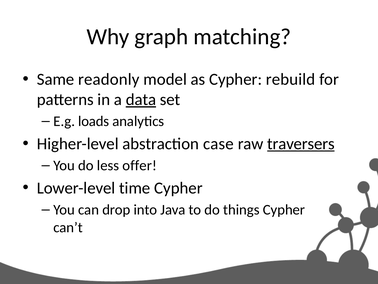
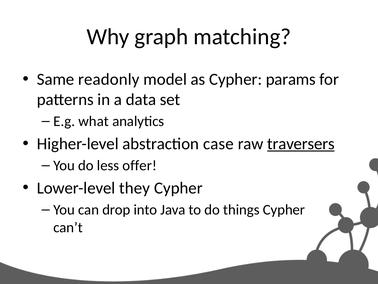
rebuild: rebuild -> params (291, 79)
data underline: present -> none (141, 99)
loads: loads -> what (94, 121)
time: time -> they (135, 188)
